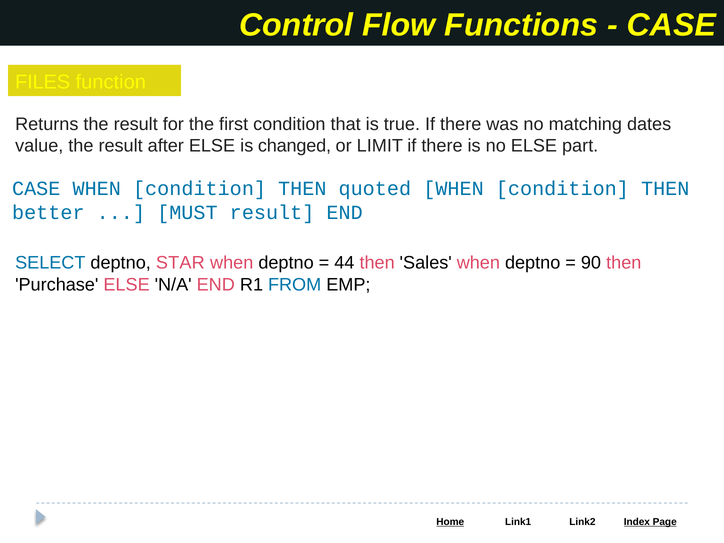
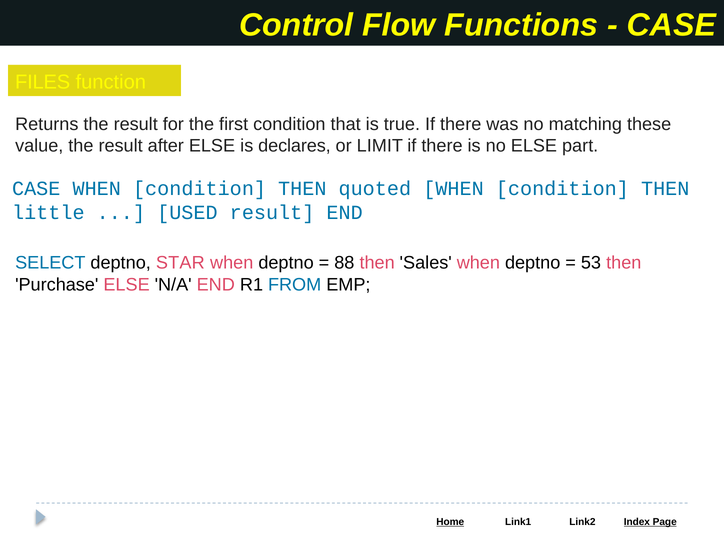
dates: dates -> these (649, 124)
changed: changed -> declares (295, 146)
better: better -> little (48, 213)
MUST: MUST -> USED (187, 213)
44: 44 -> 88 (344, 263)
90: 90 -> 53 (591, 263)
